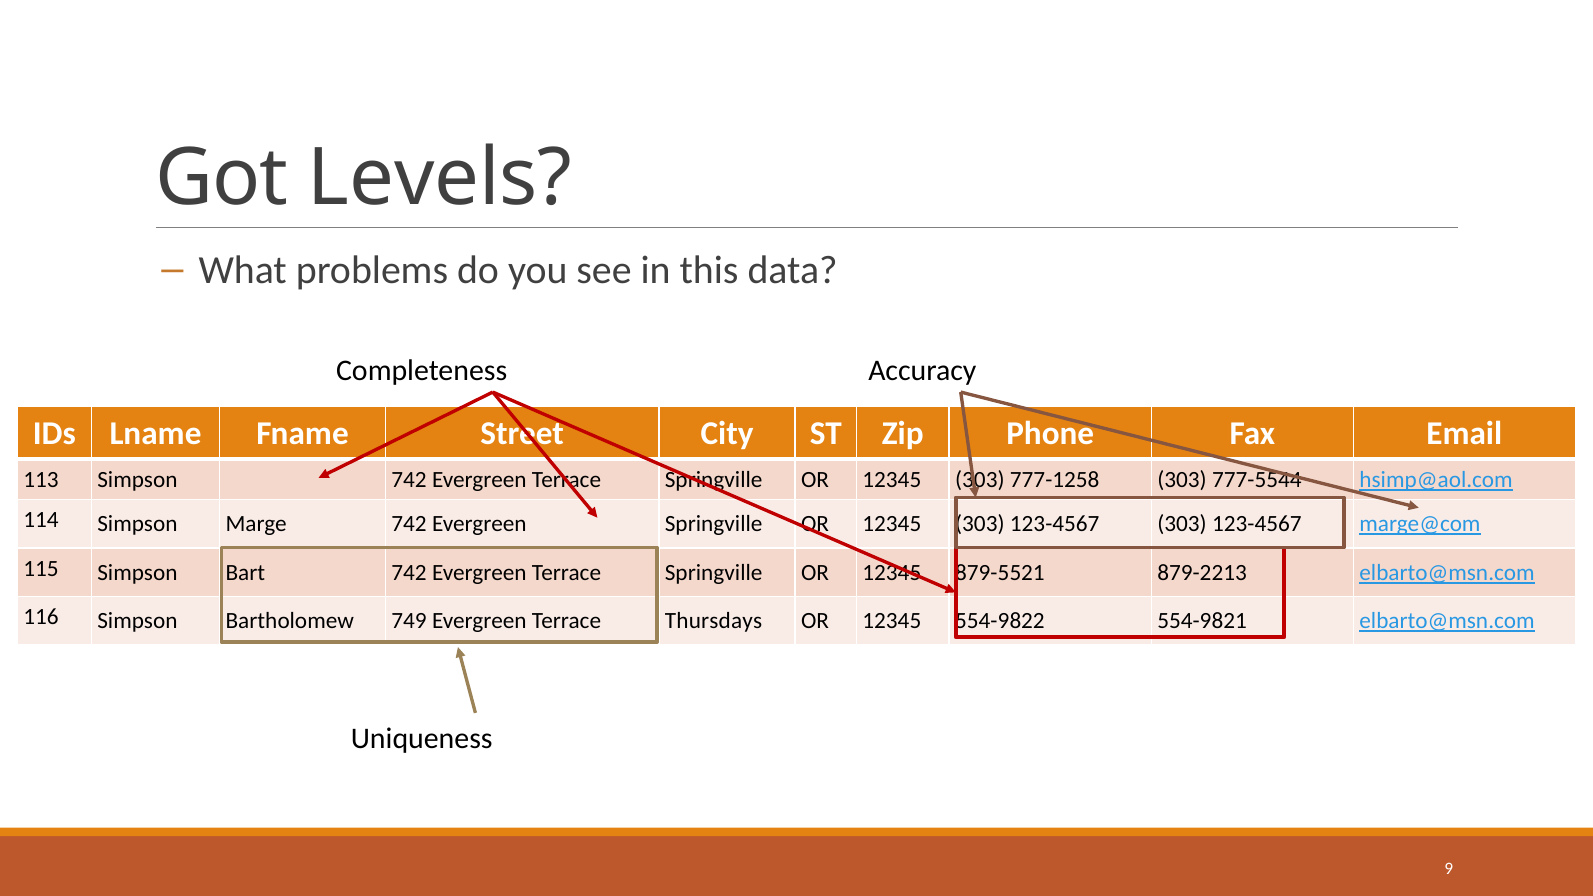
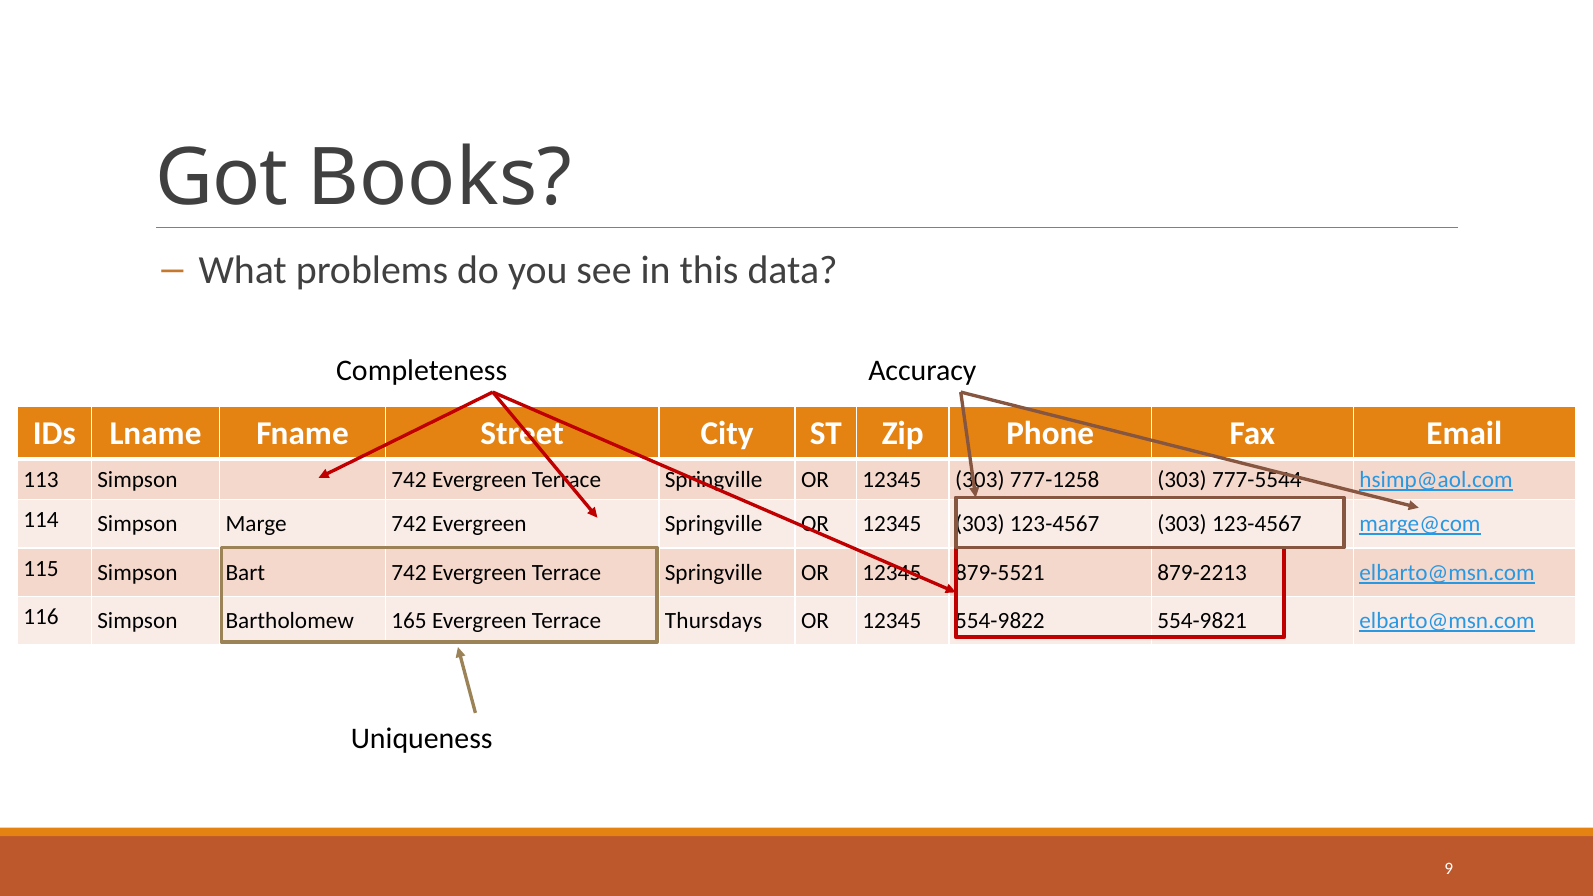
Levels: Levels -> Books (440, 178)
749: 749 -> 165 (409, 621)
